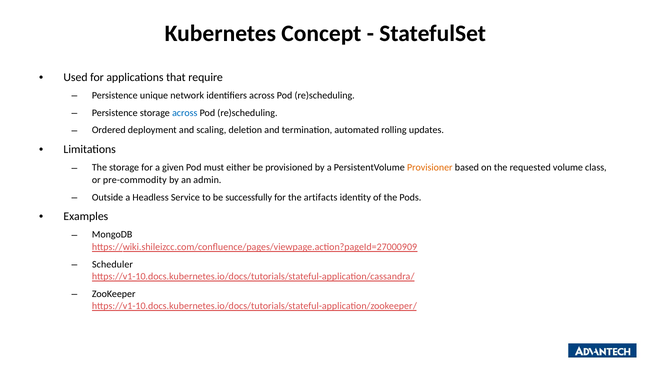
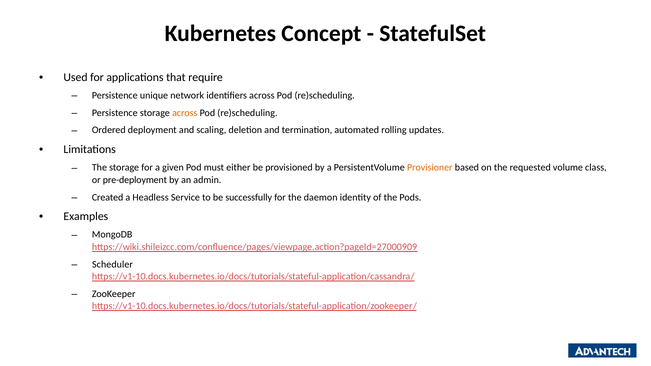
across colour: blue -> orange (185, 113)
pre-commodity: pre-commodity -> pre-deployment (135, 180)
Outside: Outside -> Created (108, 197)
artifacts: artifacts -> daemon (321, 197)
